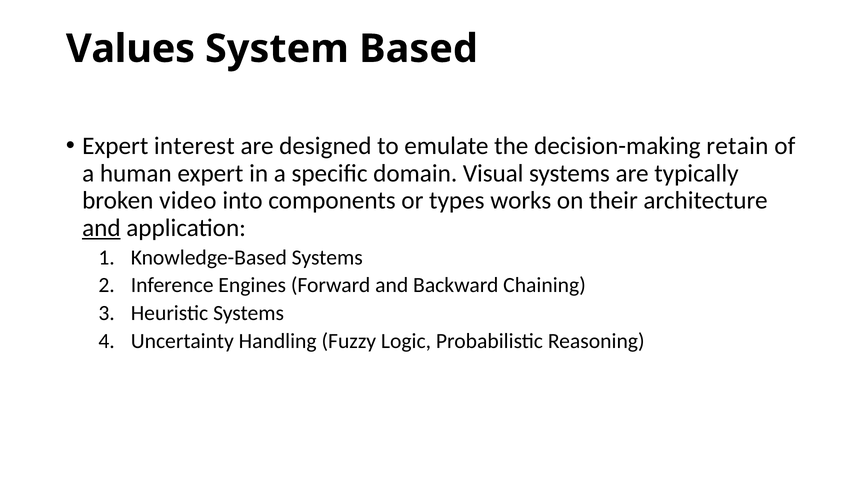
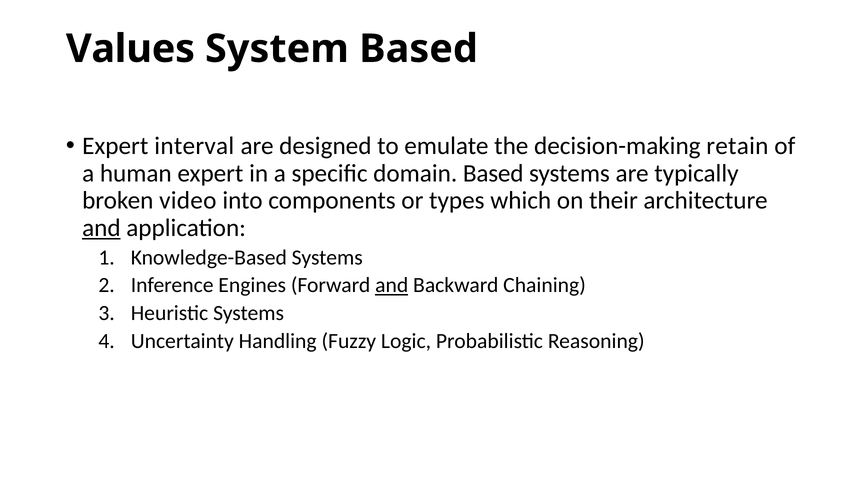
interest: interest -> interval (194, 146)
domain Visual: Visual -> Based (493, 173)
works: works -> which (521, 201)
and underline: none -> present (392, 286)
